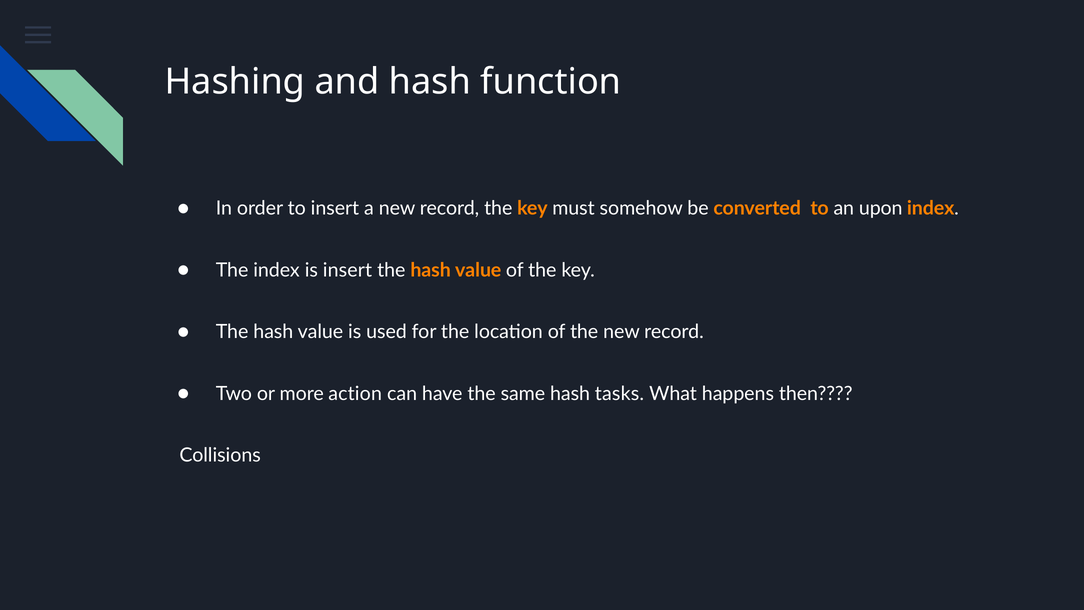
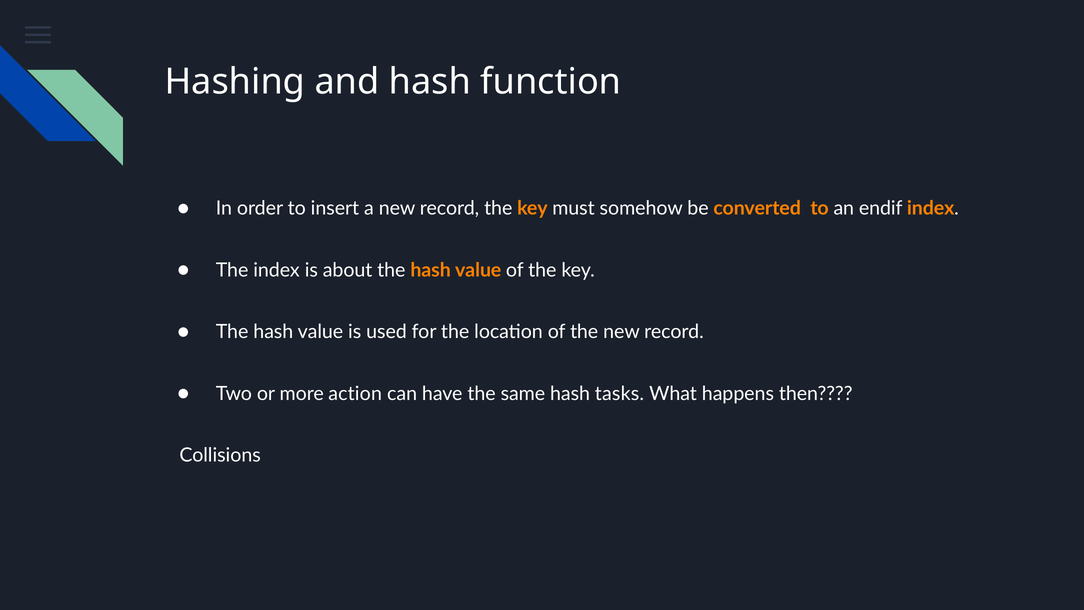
upon: upon -> endif (881, 208)
is insert: insert -> about (348, 270)
